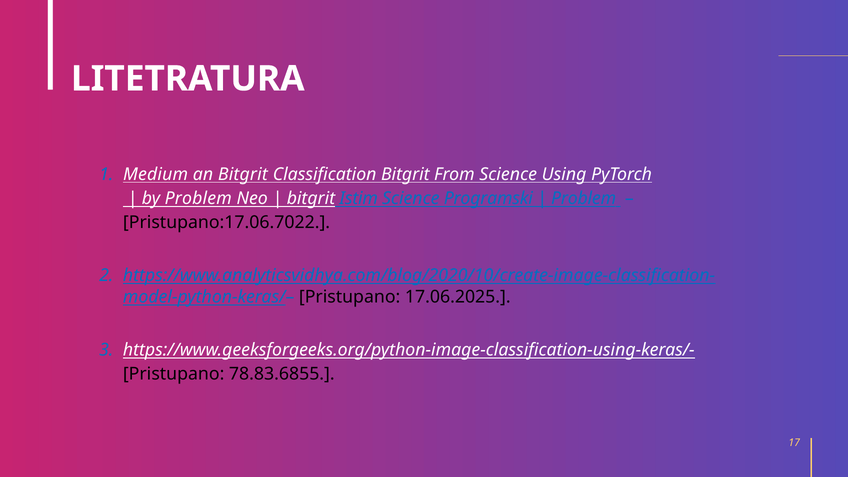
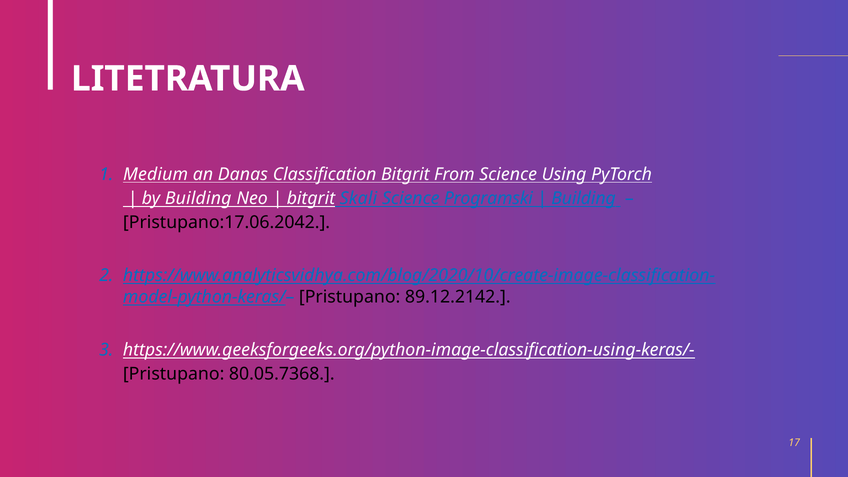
an Bitgrit: Bitgrit -> Danas (243, 174)
by Problem: Problem -> Building (198, 198)
Istim: Istim -> Skali (358, 198)
Problem: Problem -> Building (584, 198)
Pristupano:17.06.7022: Pristupano:17.06.7022 -> Pristupano:17.06.2042 (227, 223)
17.06.2025: 17.06.2025 -> 89.12.2142 (458, 297)
78.83.6855: 78.83.6855 -> 80.05.7368 (282, 374)
